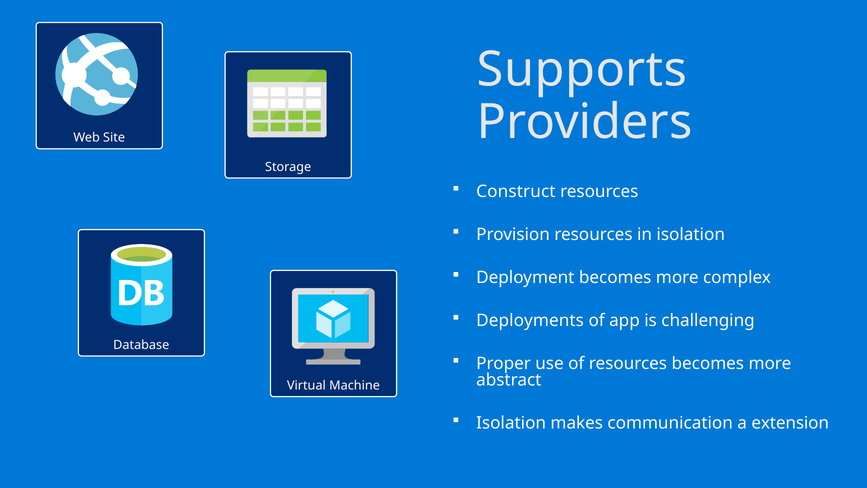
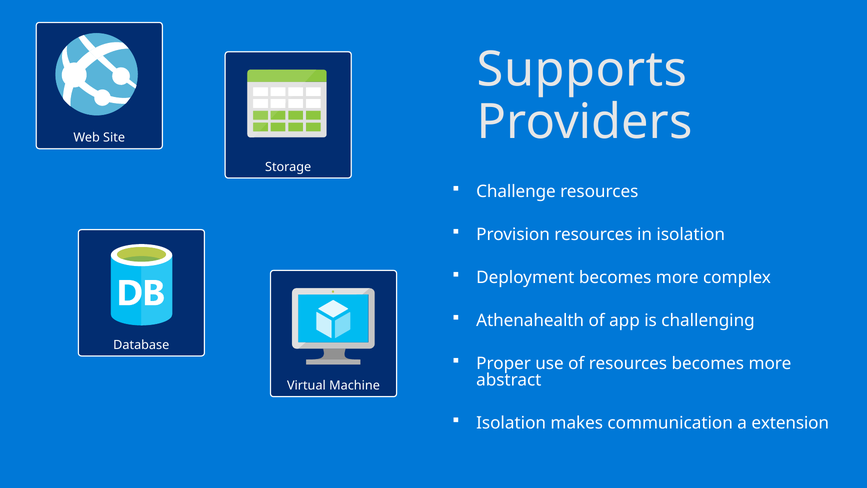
Construct: Construct -> Challenge (516, 192)
Deployments: Deployments -> Athenahealth (530, 320)
